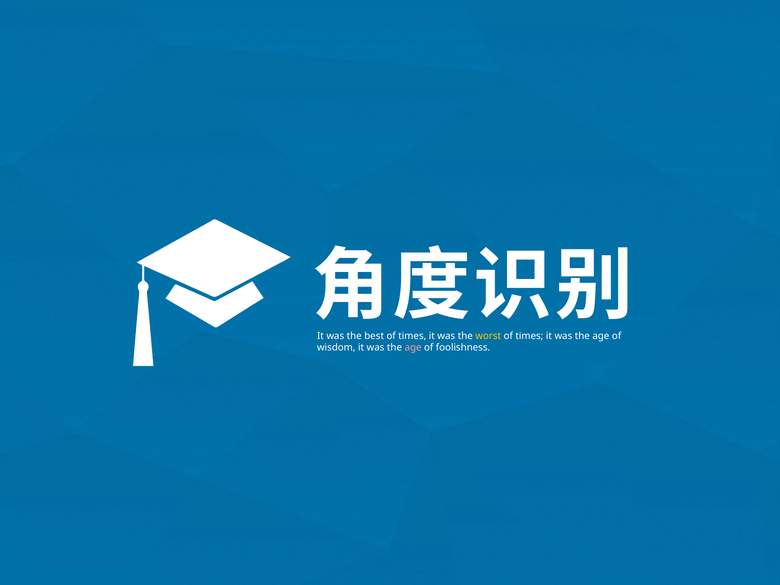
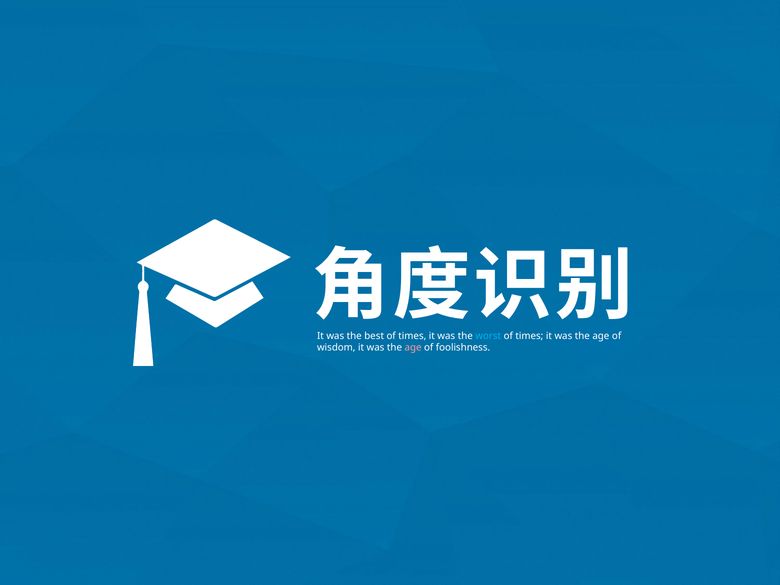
worst colour: yellow -> light blue (488, 336)
